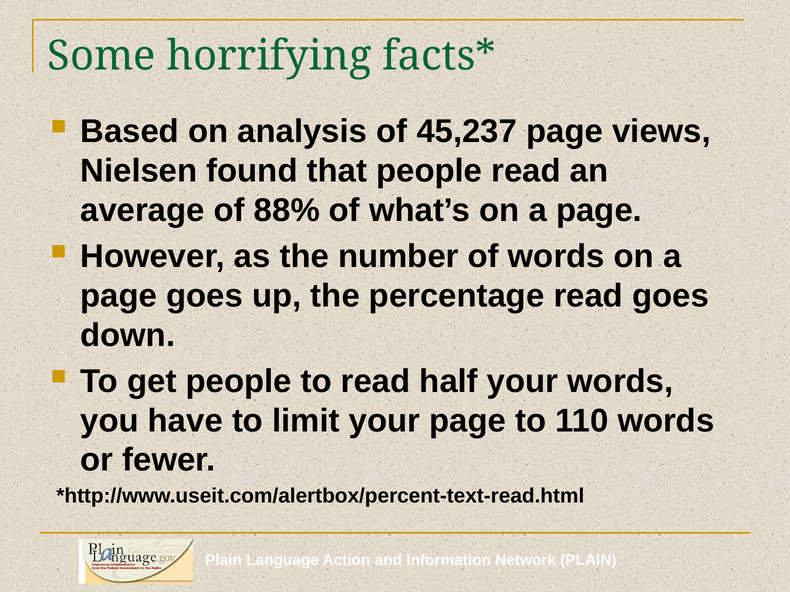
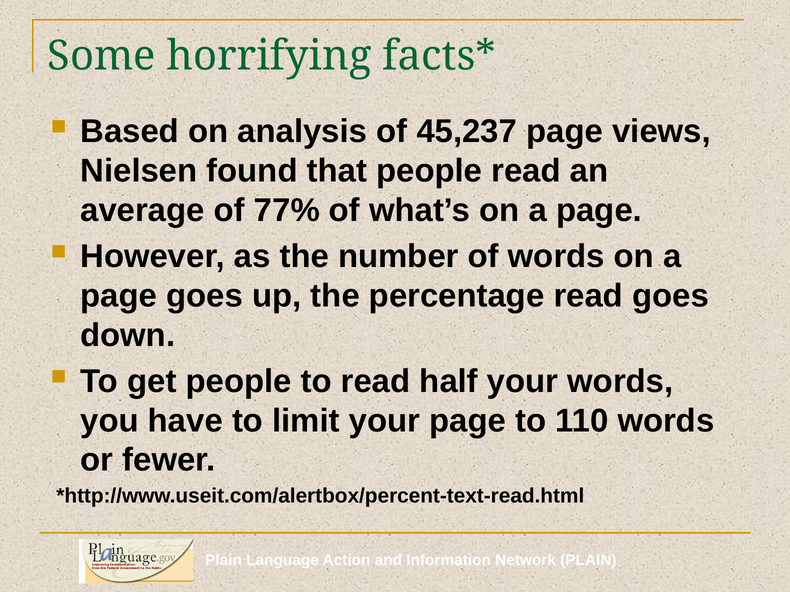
88%: 88% -> 77% (287, 210)
